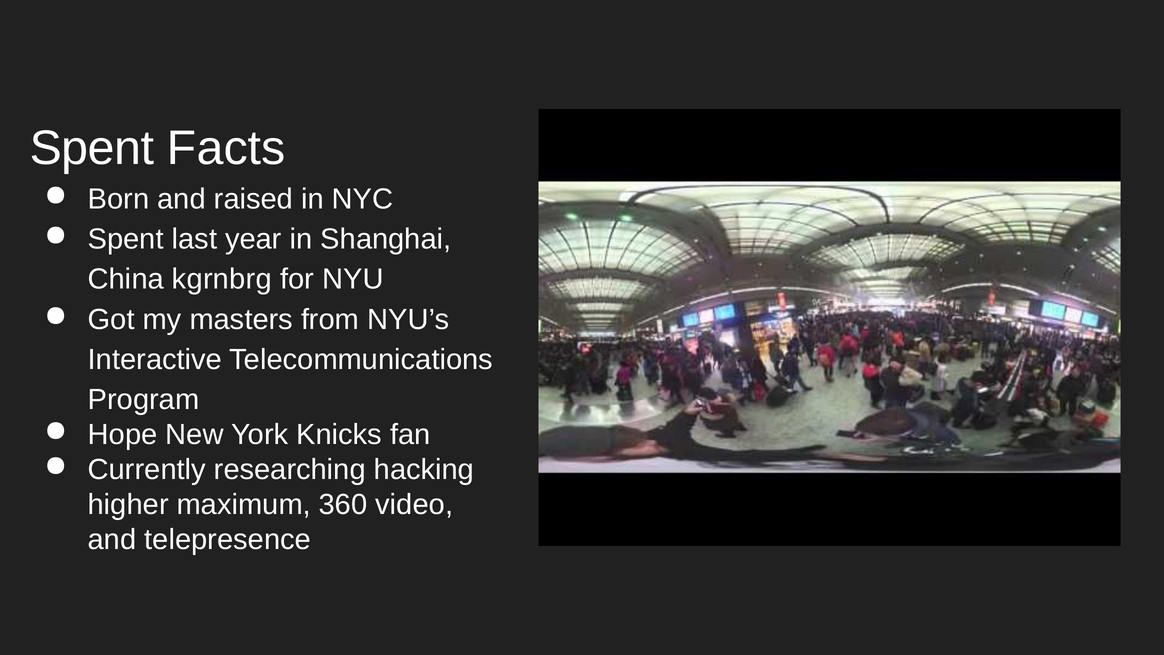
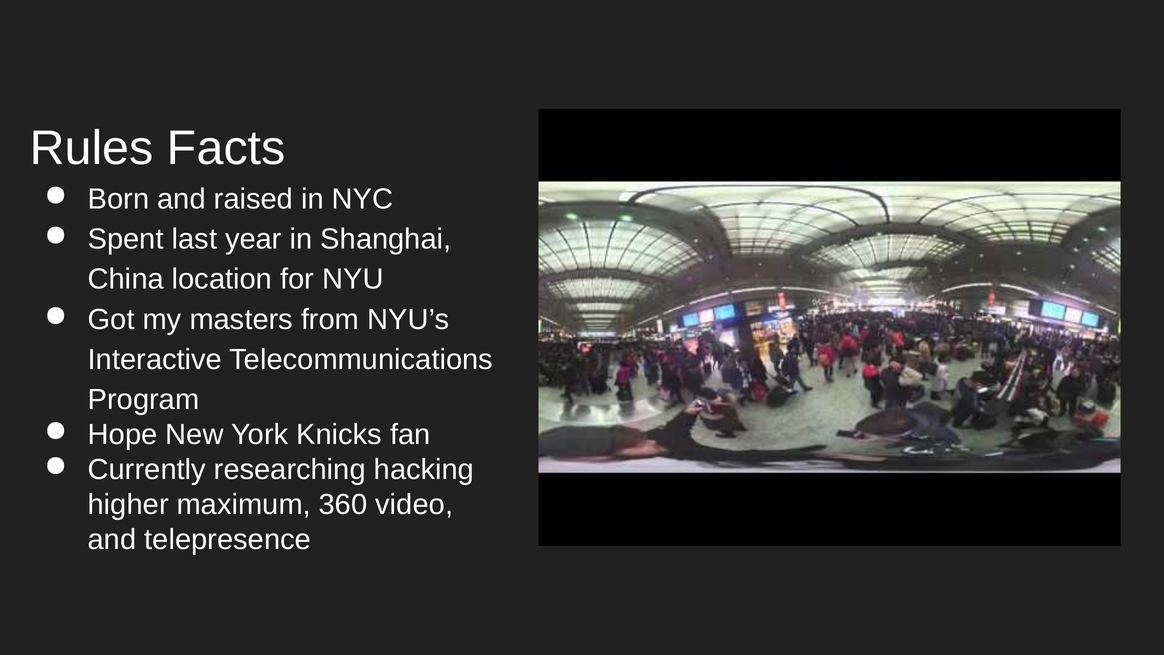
Spent: Spent -> Rules (92, 148)
kgrnbrg: kgrnbrg -> location (222, 279)
